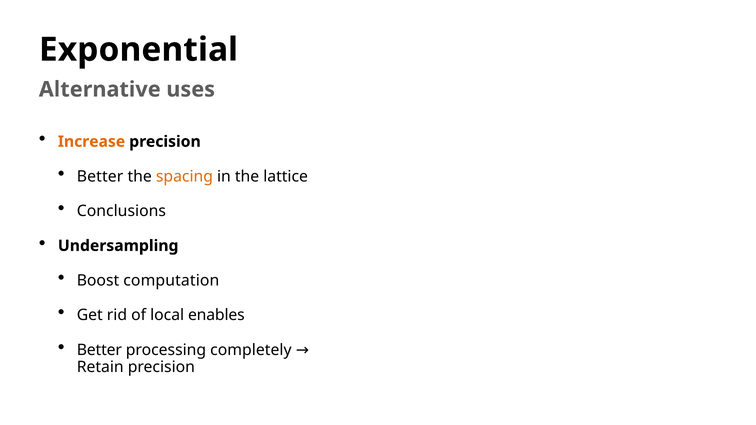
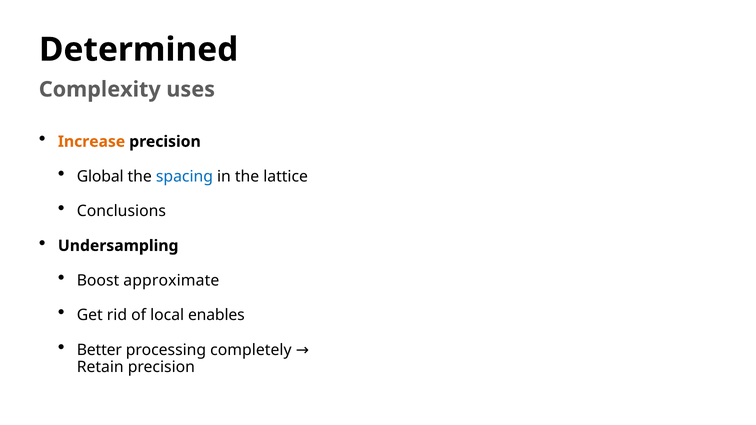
Exponential: Exponential -> Determined (139, 50)
Alternative: Alternative -> Complexity (100, 90)
Better: Better -> Global (100, 176)
spacing colour: orange -> blue (184, 176)
computation: computation -> approximate (171, 281)
